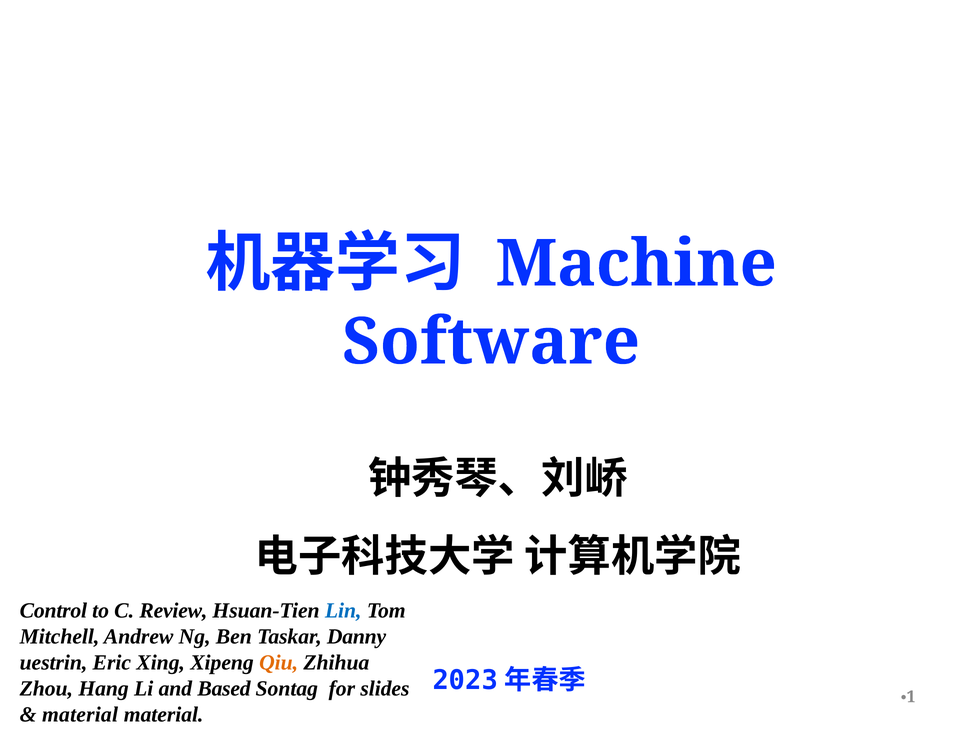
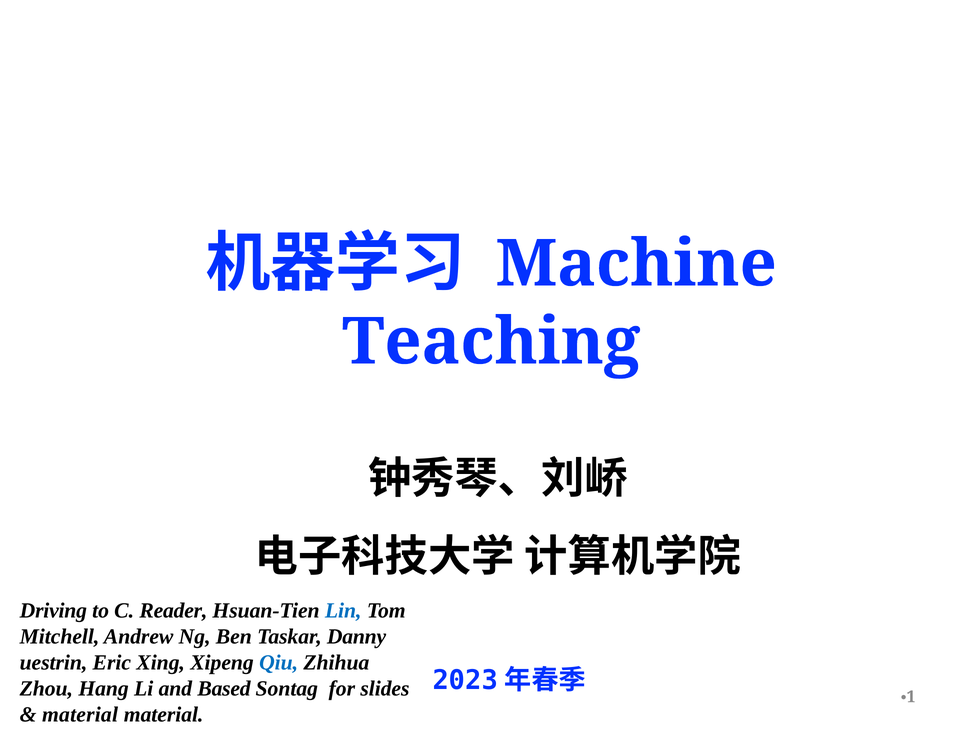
Software: Software -> Teaching (491, 342)
Control: Control -> Driving (53, 610)
Review: Review -> Reader (173, 610)
Qiu colour: orange -> blue (279, 662)
